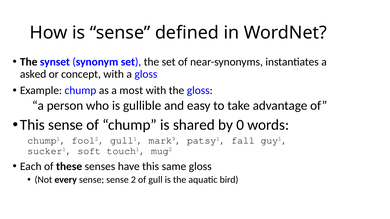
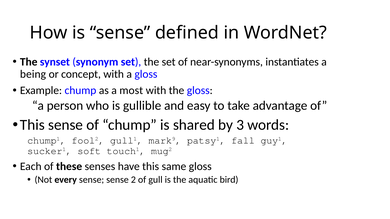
asked: asked -> being (33, 74)
0: 0 -> 3 (240, 125)
